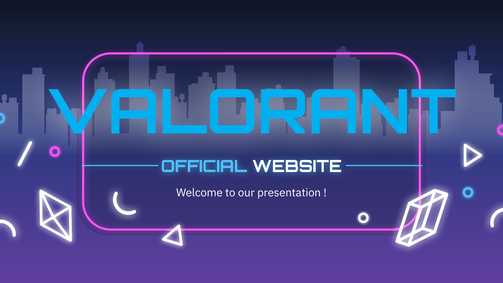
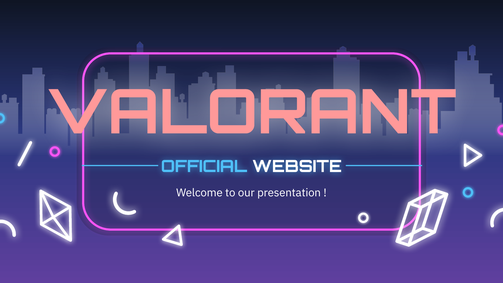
VALORANT colour: light blue -> pink (252, 113)
